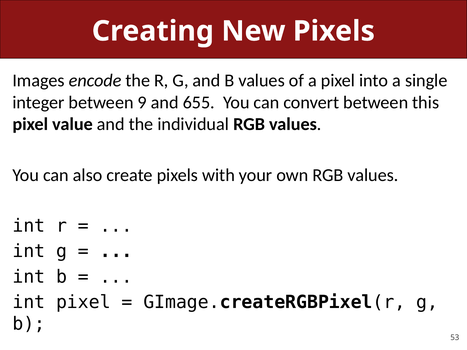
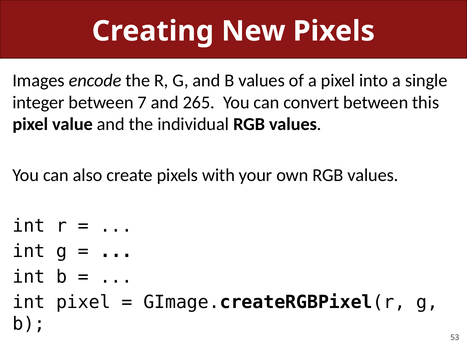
9: 9 -> 7 (142, 102)
655: 655 -> 265 (199, 102)
